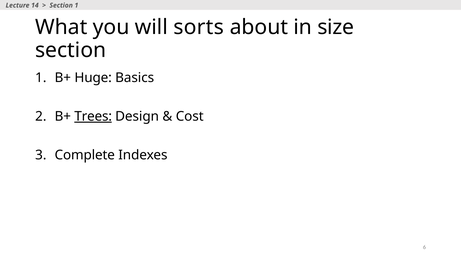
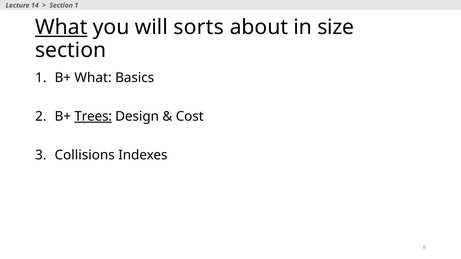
What underline: none -> present (61, 27)
B+ Huge: Huge -> What (93, 78)
Complete: Complete -> Collisions (85, 155)
